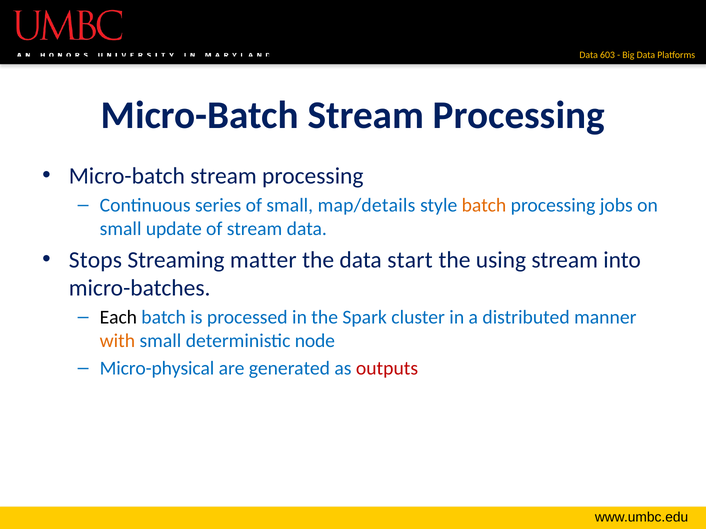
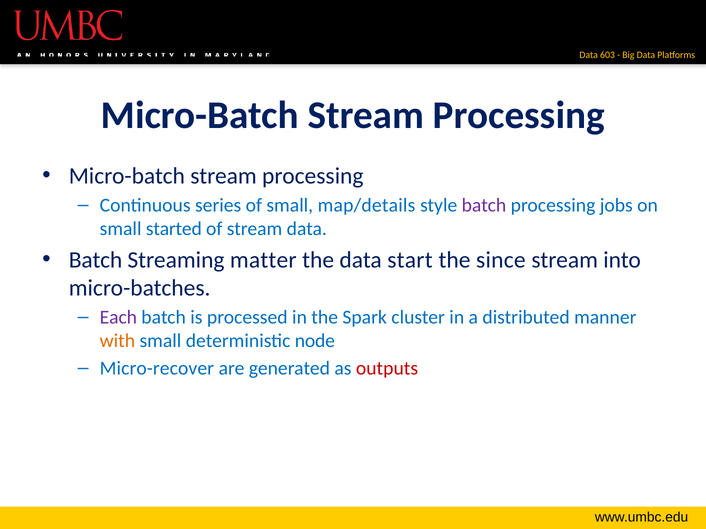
batch colour: orange -> purple (484, 206)
update: update -> started (174, 229)
Stops: Stops -> Batch (96, 260)
using: using -> since (501, 260)
Each colour: black -> purple (118, 318)
Micro-physical: Micro-physical -> Micro-recover (157, 369)
